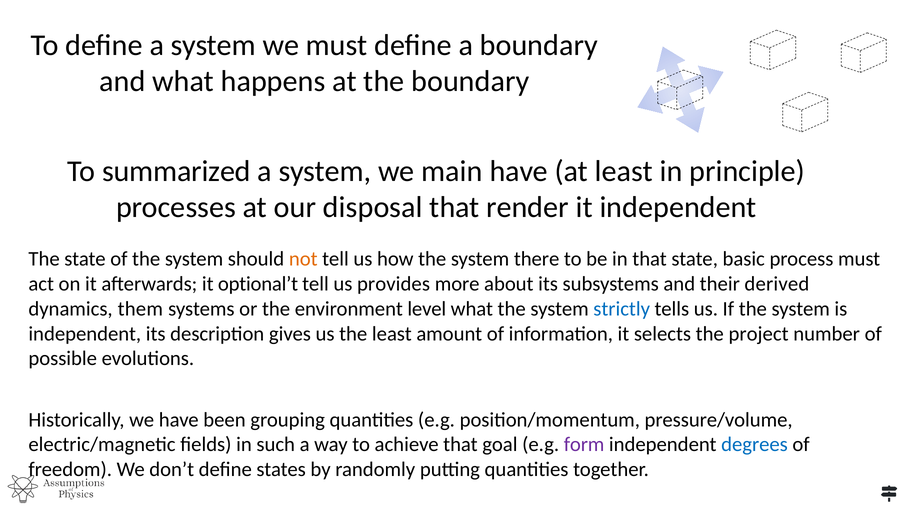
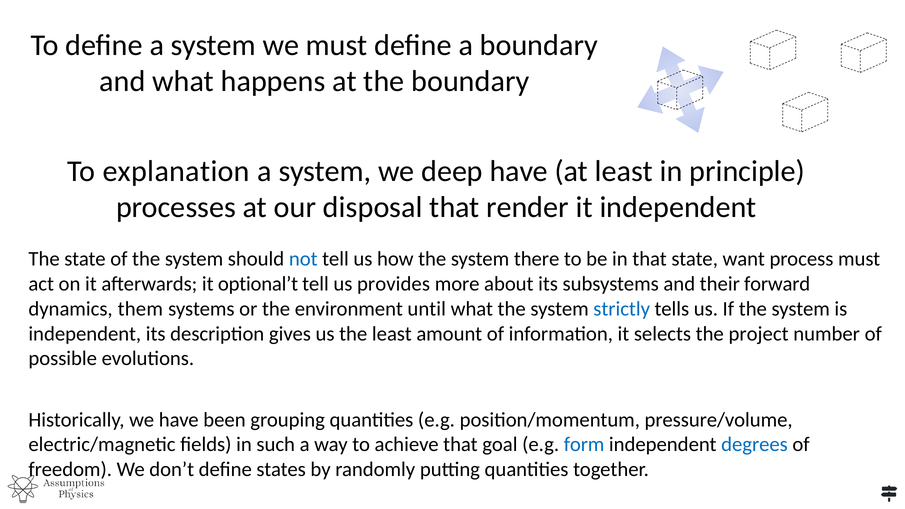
summarized: summarized -> explanation (176, 171)
main: main -> deep (452, 171)
not colour: orange -> blue (303, 259)
basic: basic -> want (744, 259)
derived: derived -> forward (777, 284)
level: level -> until (427, 309)
form colour: purple -> blue (584, 445)
